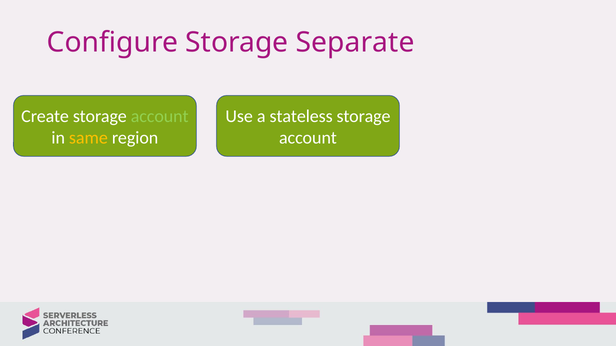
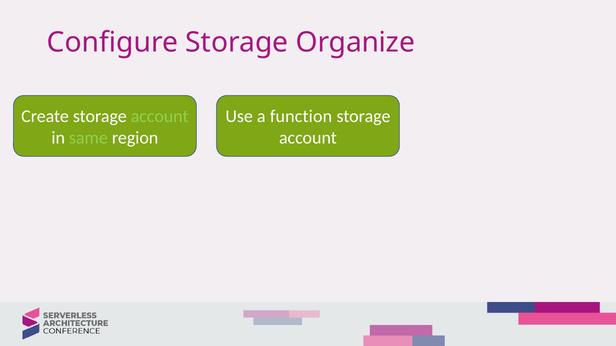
Separate: Separate -> Organize (355, 42)
stateless: stateless -> function (301, 117)
same colour: yellow -> light green (88, 138)
